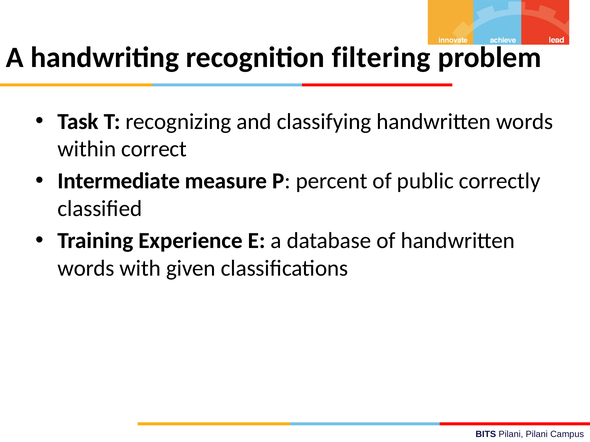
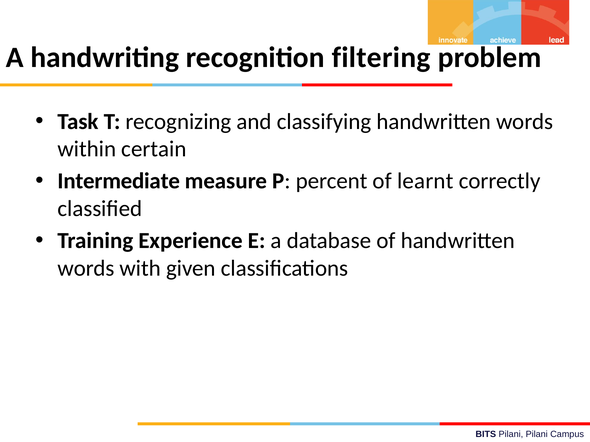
correct: correct -> certain (154, 149)
public: public -> learnt (425, 181)
